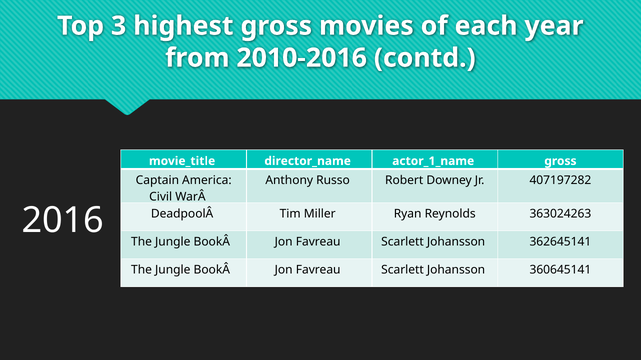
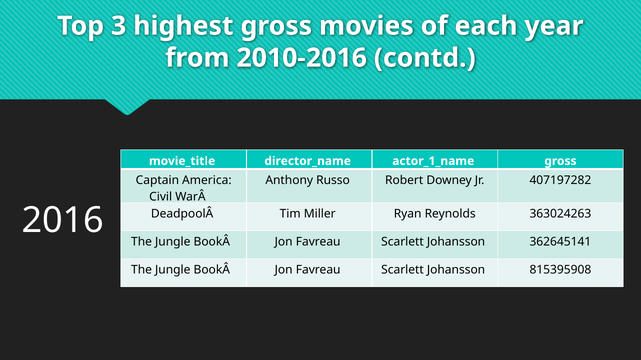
360645141: 360645141 -> 815395908 (560, 270)
